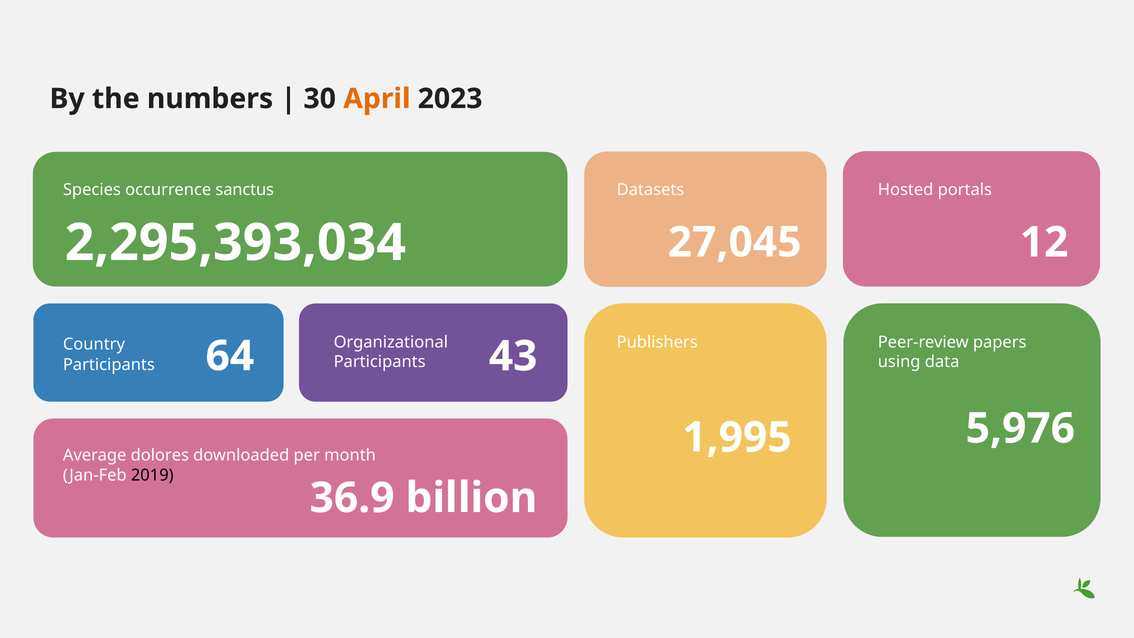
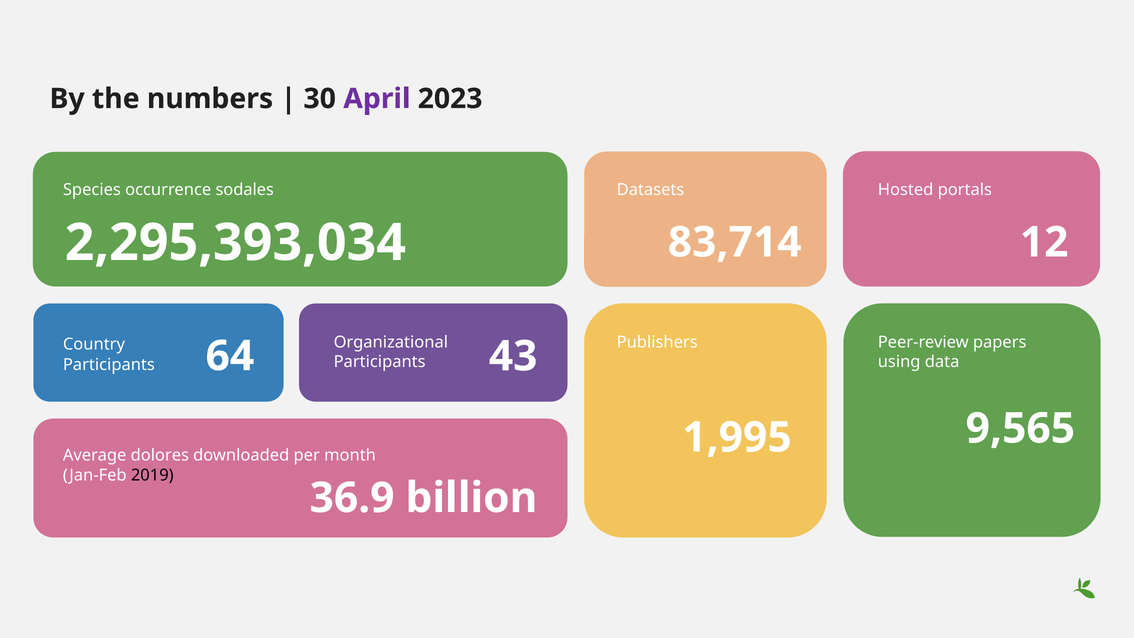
April colour: orange -> purple (377, 99)
sanctus: sanctus -> sodales (245, 190)
27,045: 27,045 -> 83,714 (735, 242)
5,976: 5,976 -> 9,565 (1020, 429)
